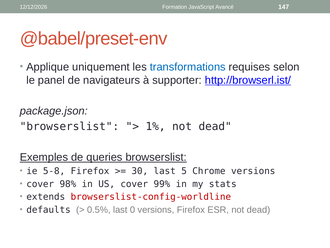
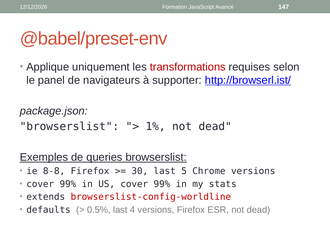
transformations colour: blue -> red (188, 67)
5-8: 5-8 -> 8-8 (54, 171)
98%: 98% -> 99% (68, 184)
0: 0 -> 4 (132, 209)
